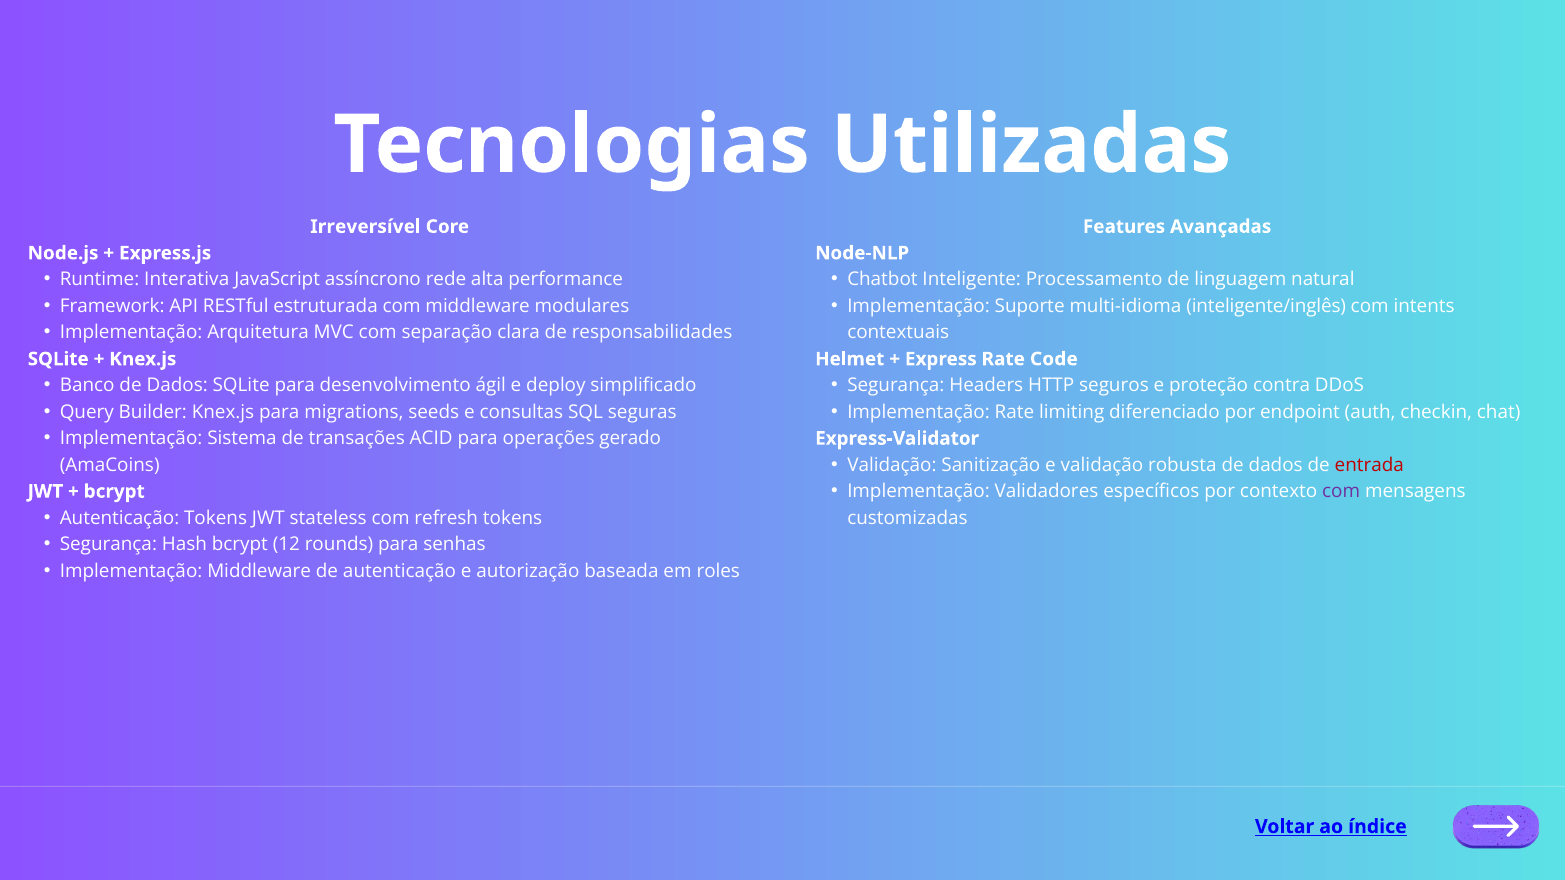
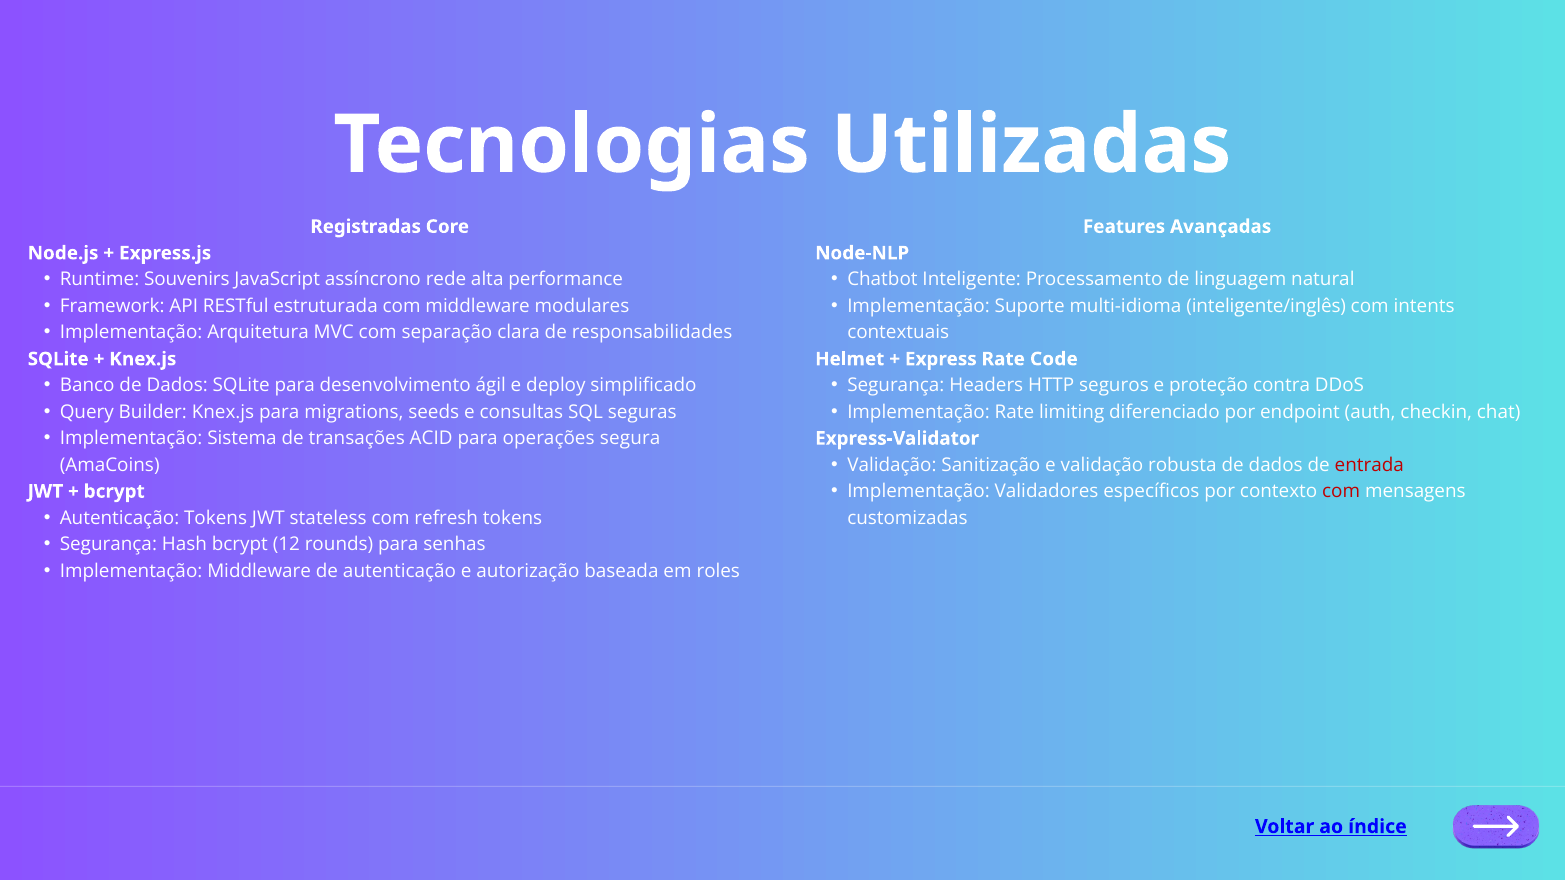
Irreversível: Irreversível -> Registradas (366, 227)
Interativa: Interativa -> Souvenirs (187, 280)
gerado: gerado -> segura (630, 439)
com colour: purple -> red (1341, 492)
